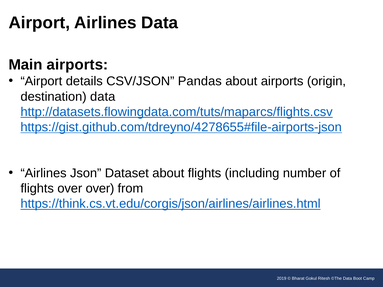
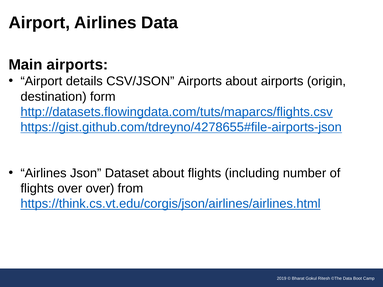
CSV/JSON Pandas: Pandas -> Airports (200, 81)
destination data: data -> form (103, 97)
